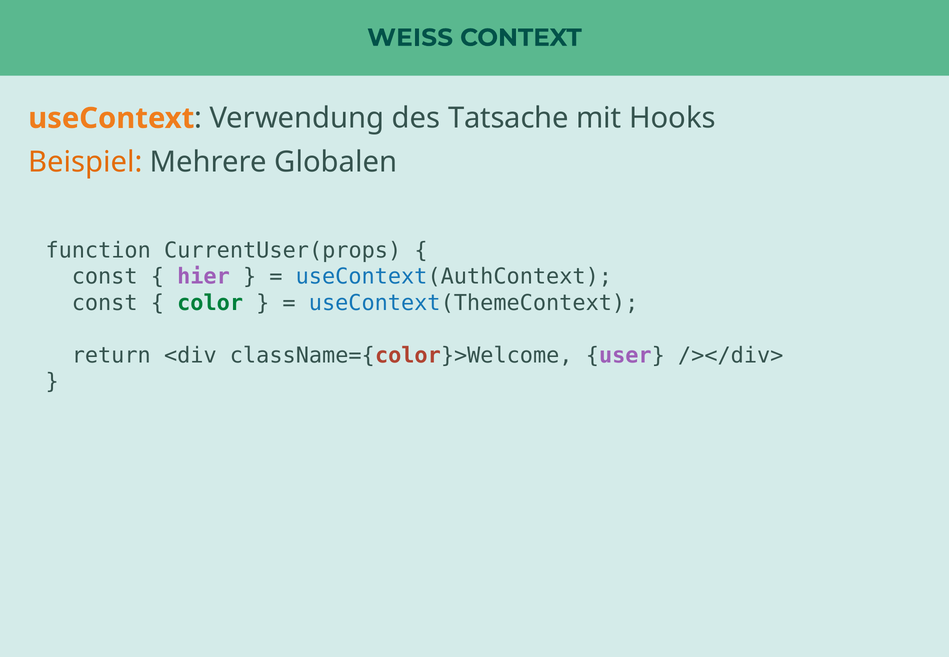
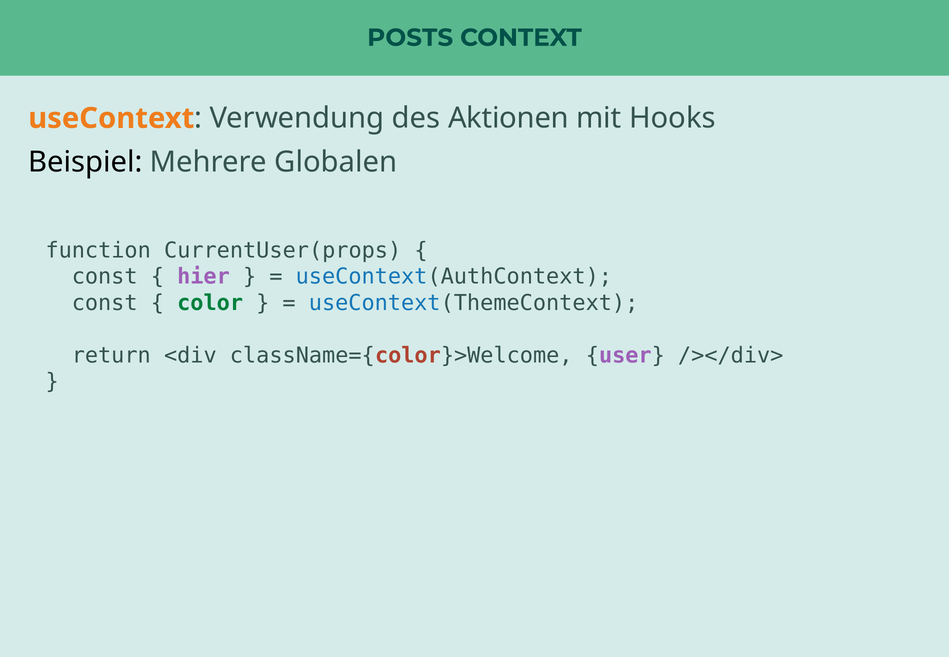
WEISS: WEISS -> POSTS (410, 38)
Tatsache: Tatsache -> Aktionen (508, 118)
Beispiel colour: orange -> black (85, 162)
